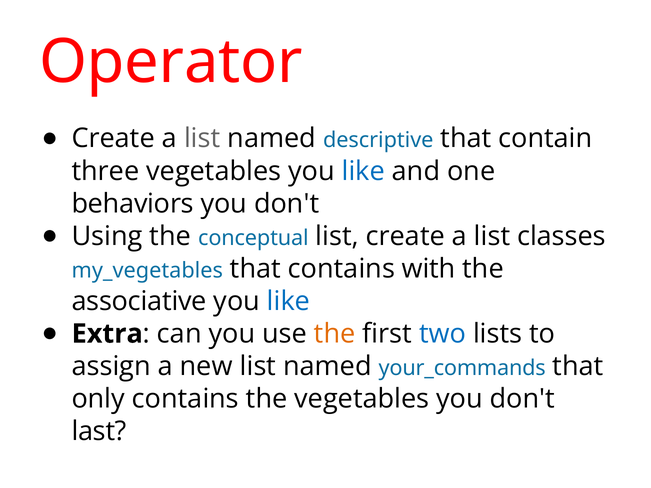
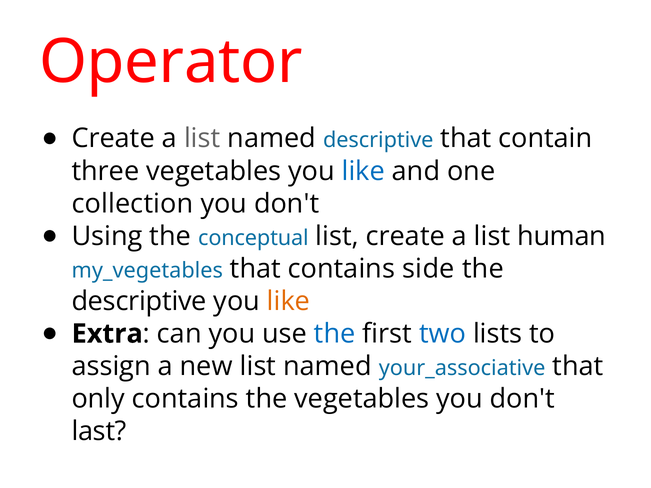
behaviors: behaviors -> collection (133, 204)
classes: classes -> human (562, 236)
with: with -> side (428, 269)
associative: associative -> descriptive (139, 301)
like colour: blue -> orange (289, 301)
the colour: orange -> blue (335, 334)
your_commands: your_commands -> your_associative (462, 368)
